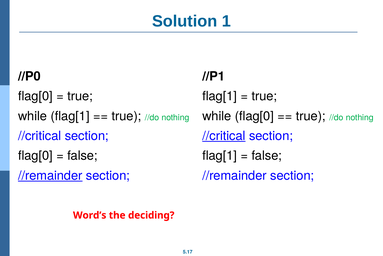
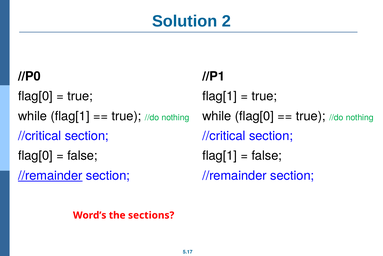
1: 1 -> 2 (226, 21)
//critical underline: present -> none (224, 136)
deciding: deciding -> sections (151, 215)
